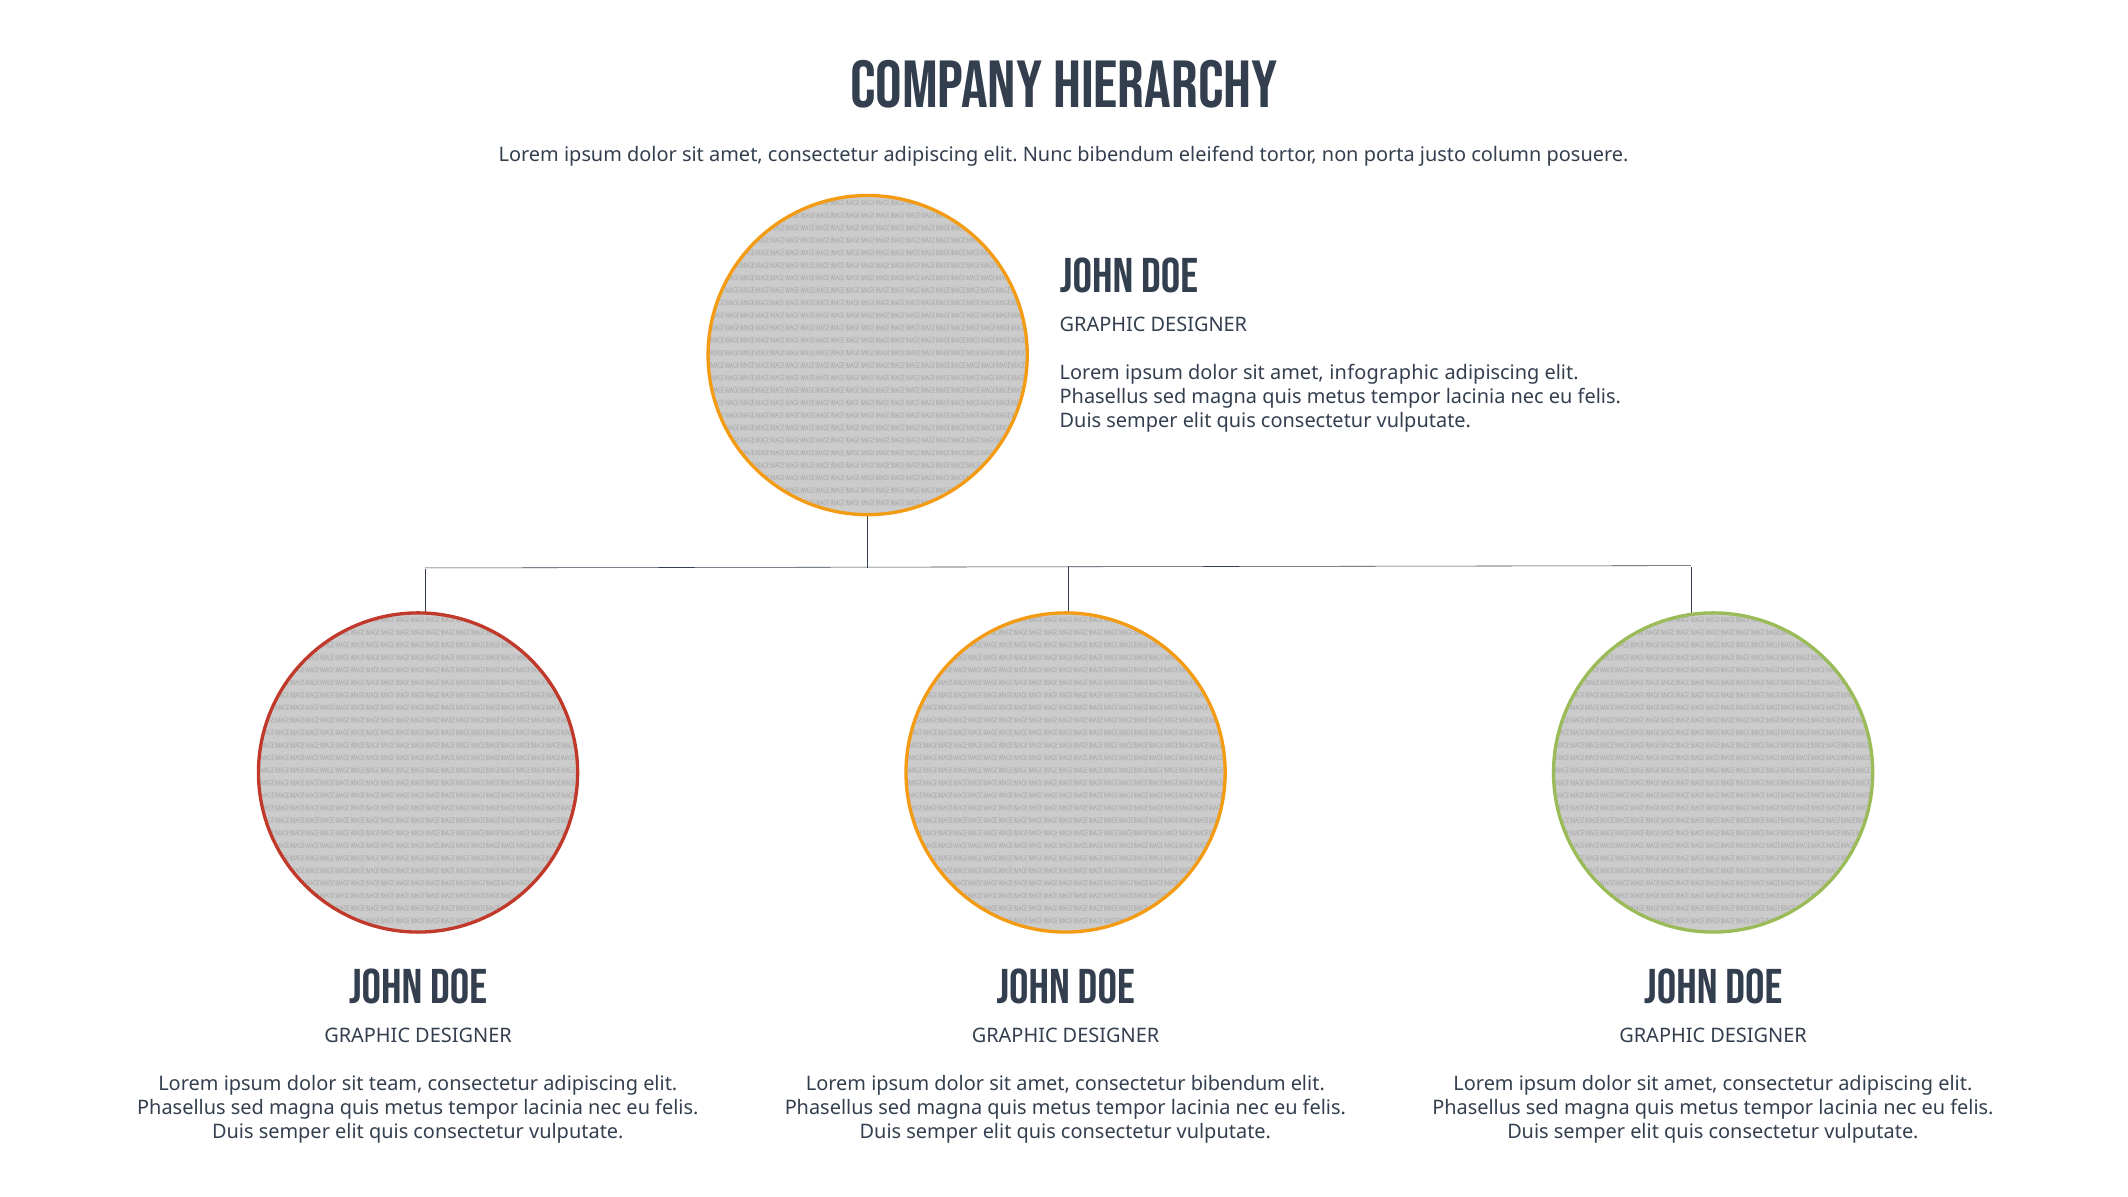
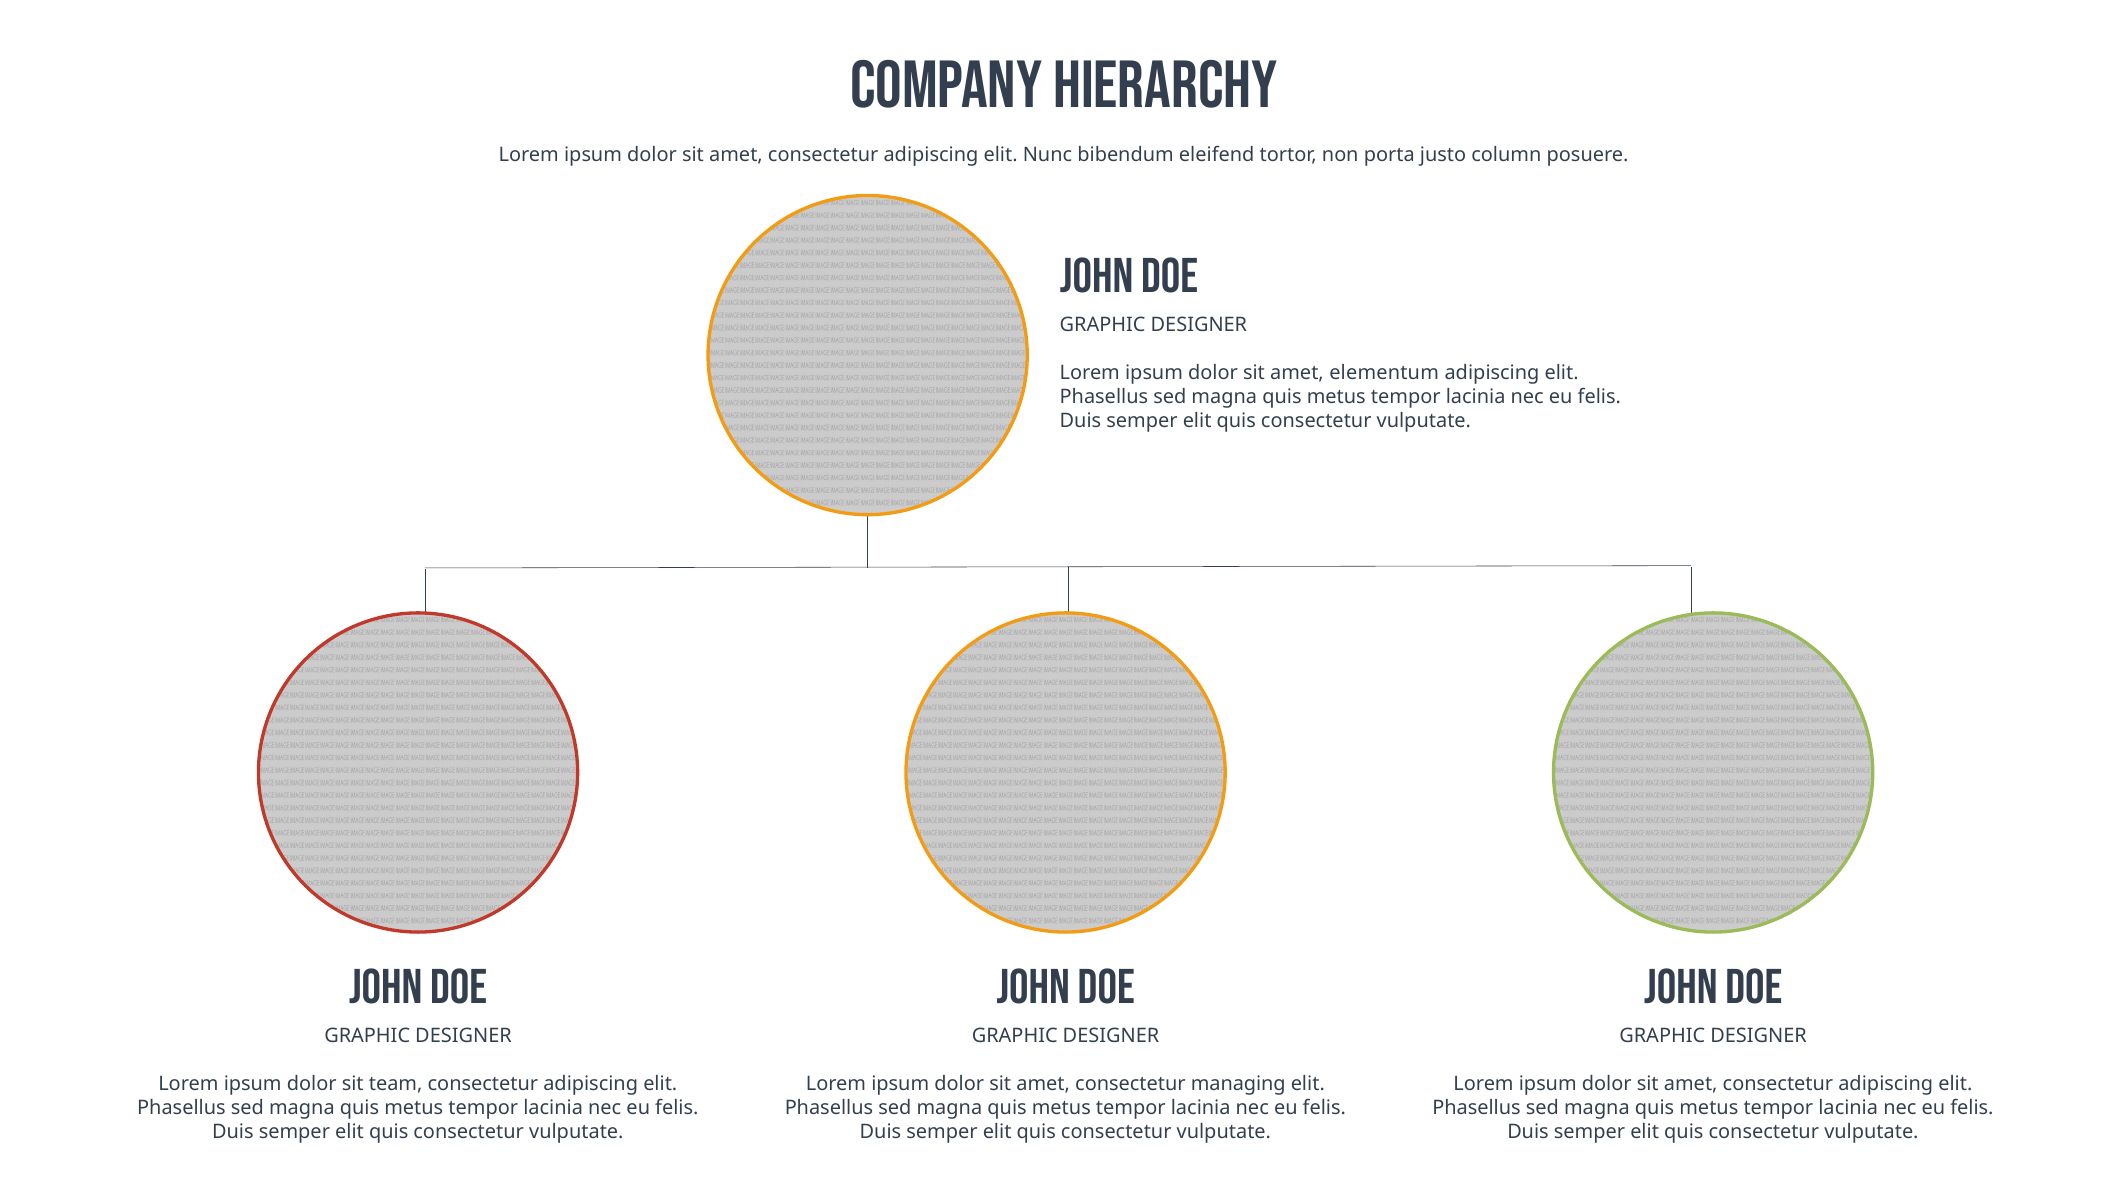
infographic: infographic -> elementum (1384, 373)
consectetur bibendum: bibendum -> managing (1238, 1084)
